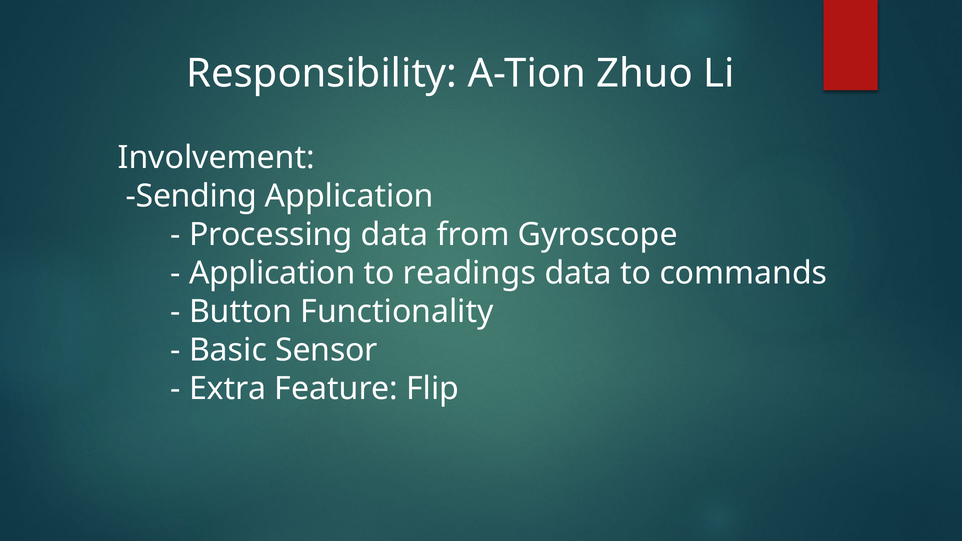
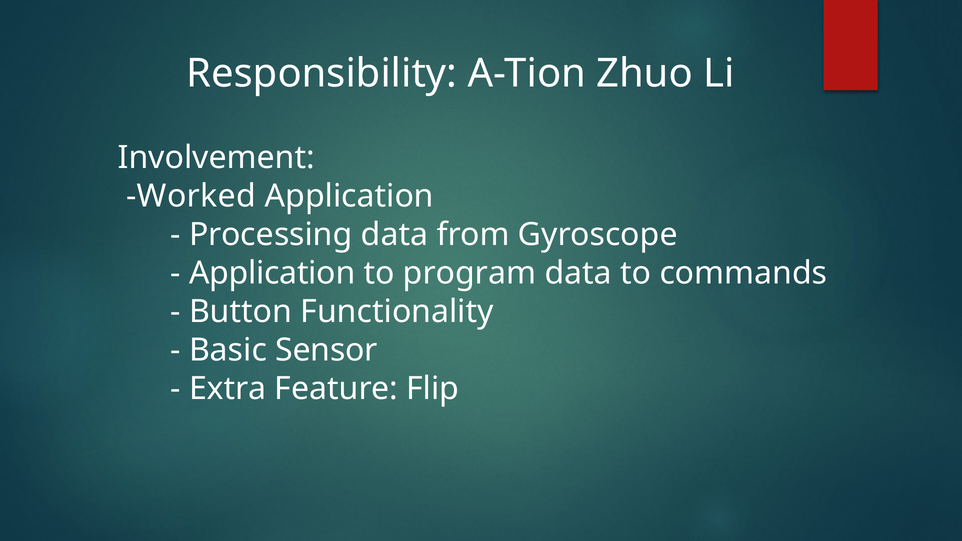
Sending: Sending -> Worked (191, 196)
readings: readings -> program (470, 273)
